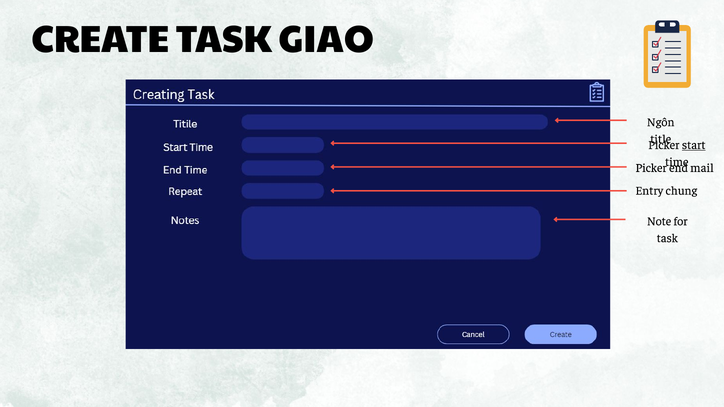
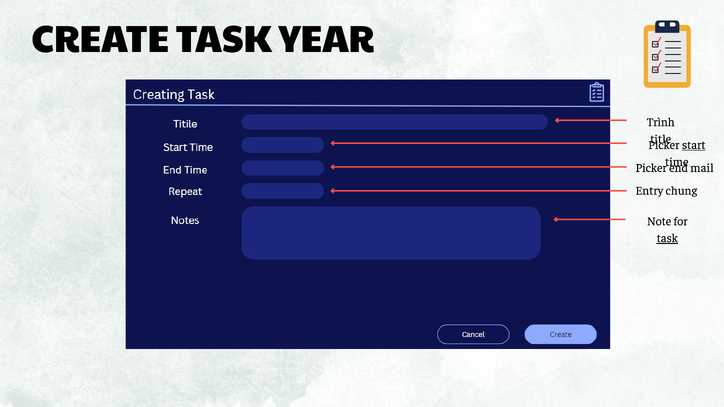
GIAO: GIAO -> YEAR (327, 40)
Ngôn: Ngôn -> Trình (661, 122)
task underline: none -> present (667, 238)
